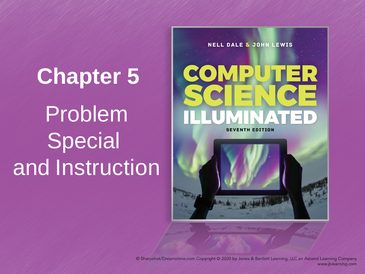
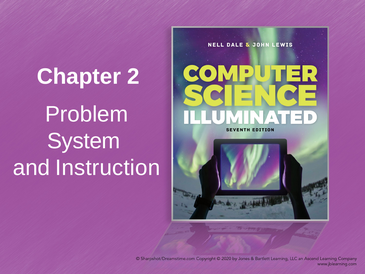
5: 5 -> 2 (133, 77)
Special: Special -> System (84, 141)
